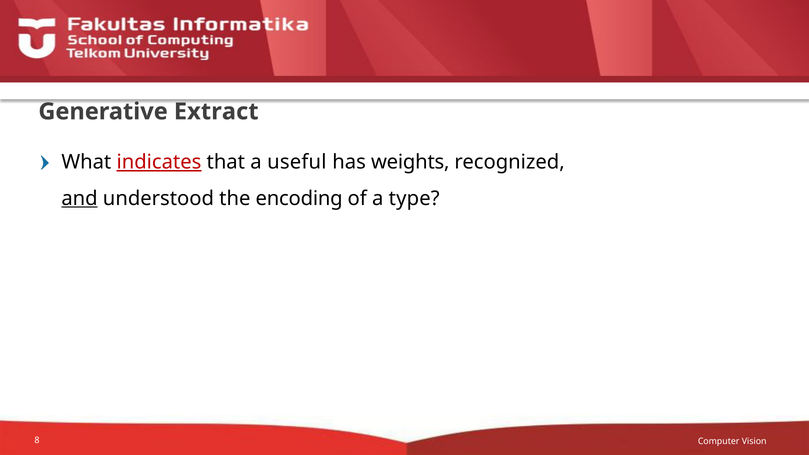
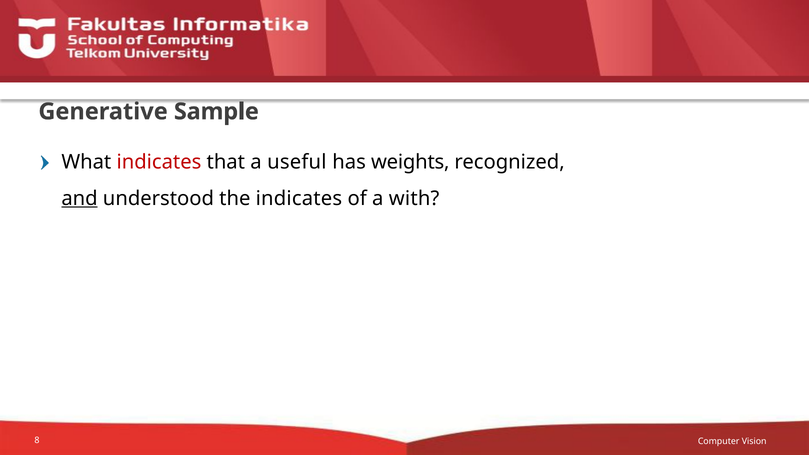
Extract: Extract -> Sample (216, 112)
indicates underline: present -> none (159, 162)
the encoding: encoding -> indicates (299, 198)
type: type -> with (414, 198)
